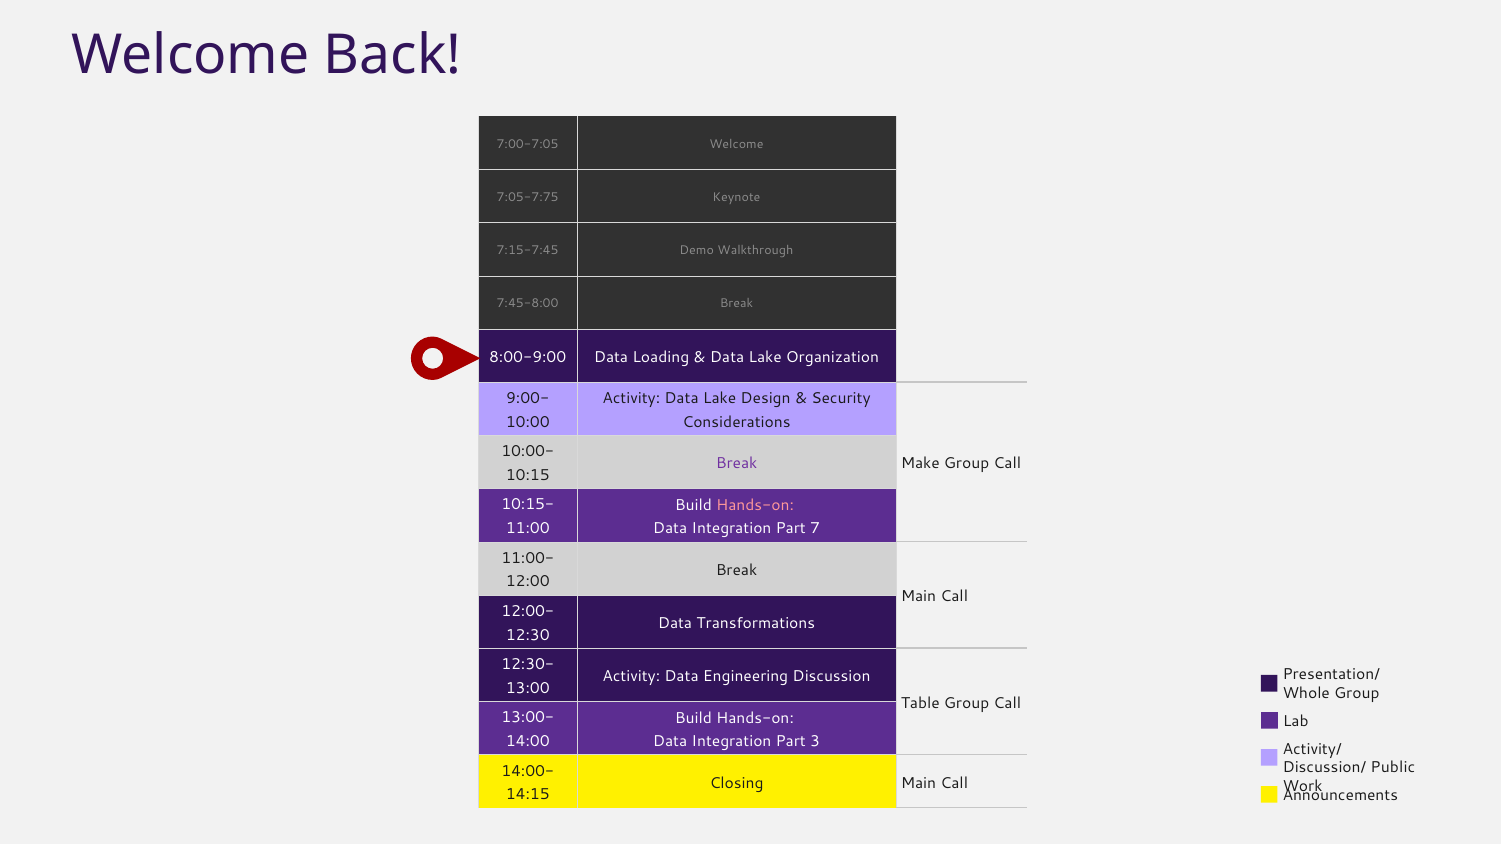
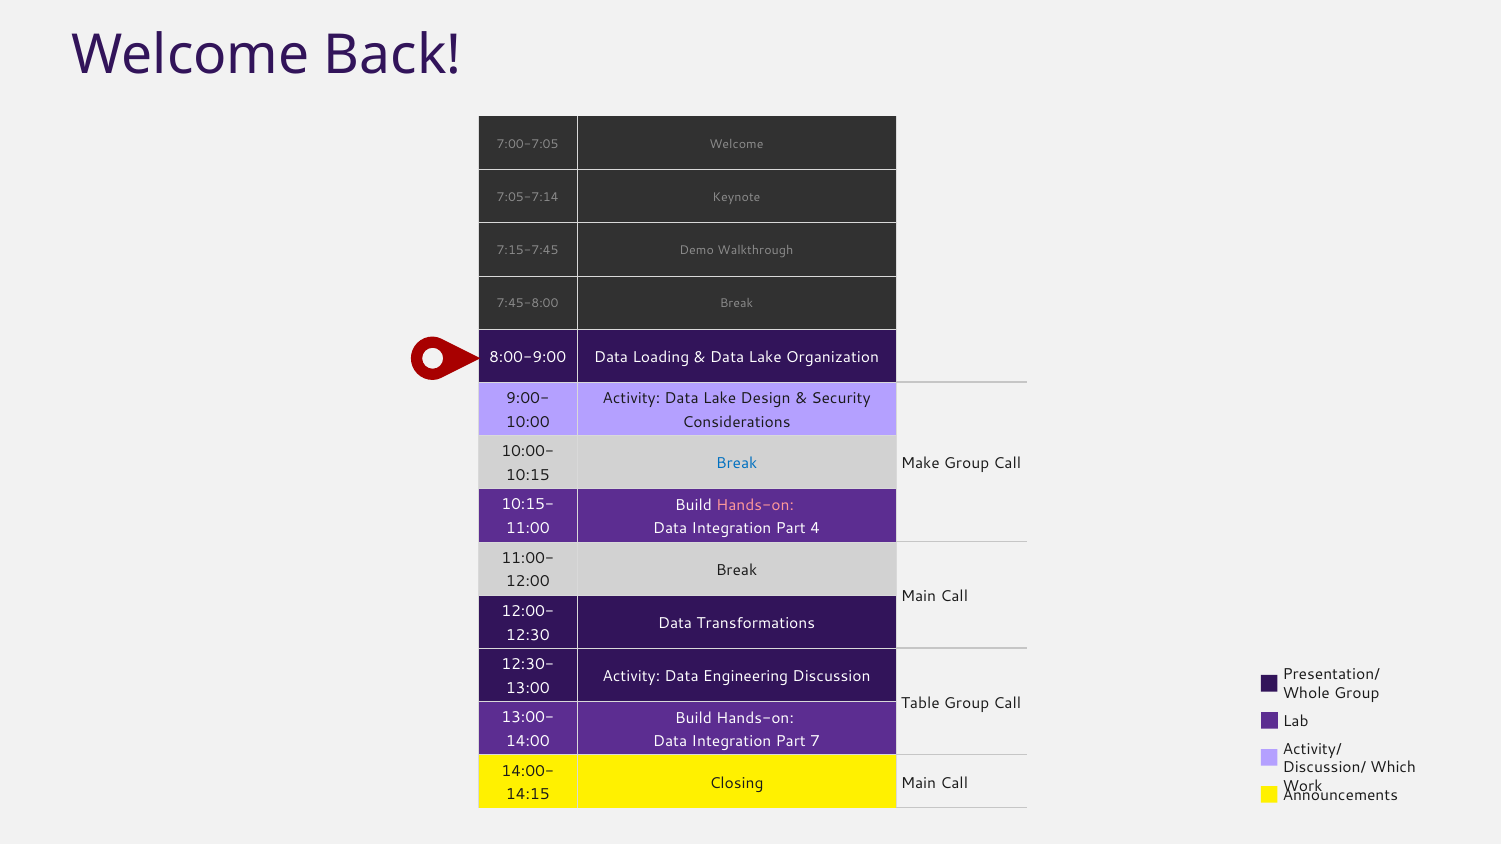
7:05-7:75: 7:05-7:75 -> 7:05-7:14 (528, 197)
Break colour: purple -> blue (737, 464)
7: 7 -> 4 (815, 529)
3: 3 -> 7 (815, 742)
Public: Public -> Which (1393, 768)
